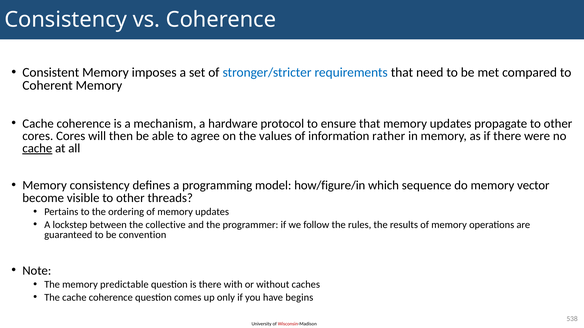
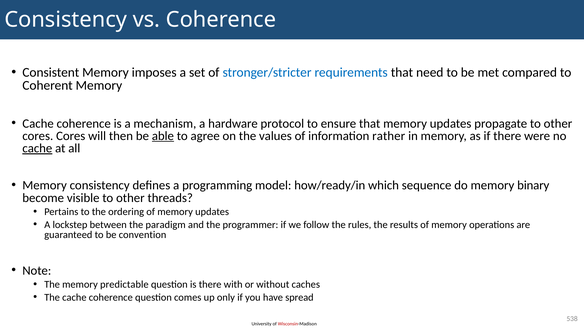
able underline: none -> present (163, 136)
how/figure/in: how/figure/in -> how/ready/in (330, 186)
vector: vector -> binary (533, 186)
collective: collective -> paradigm (166, 225)
begins: begins -> spread (299, 298)
